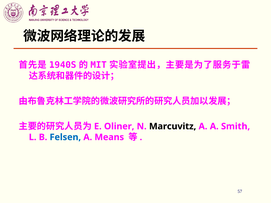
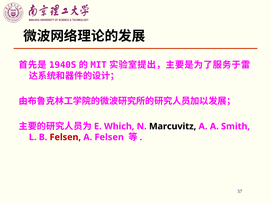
Oliner: Oliner -> Which (119, 126)
Felsen colour: blue -> red (65, 137)
A Means: Means -> Felsen (109, 137)
